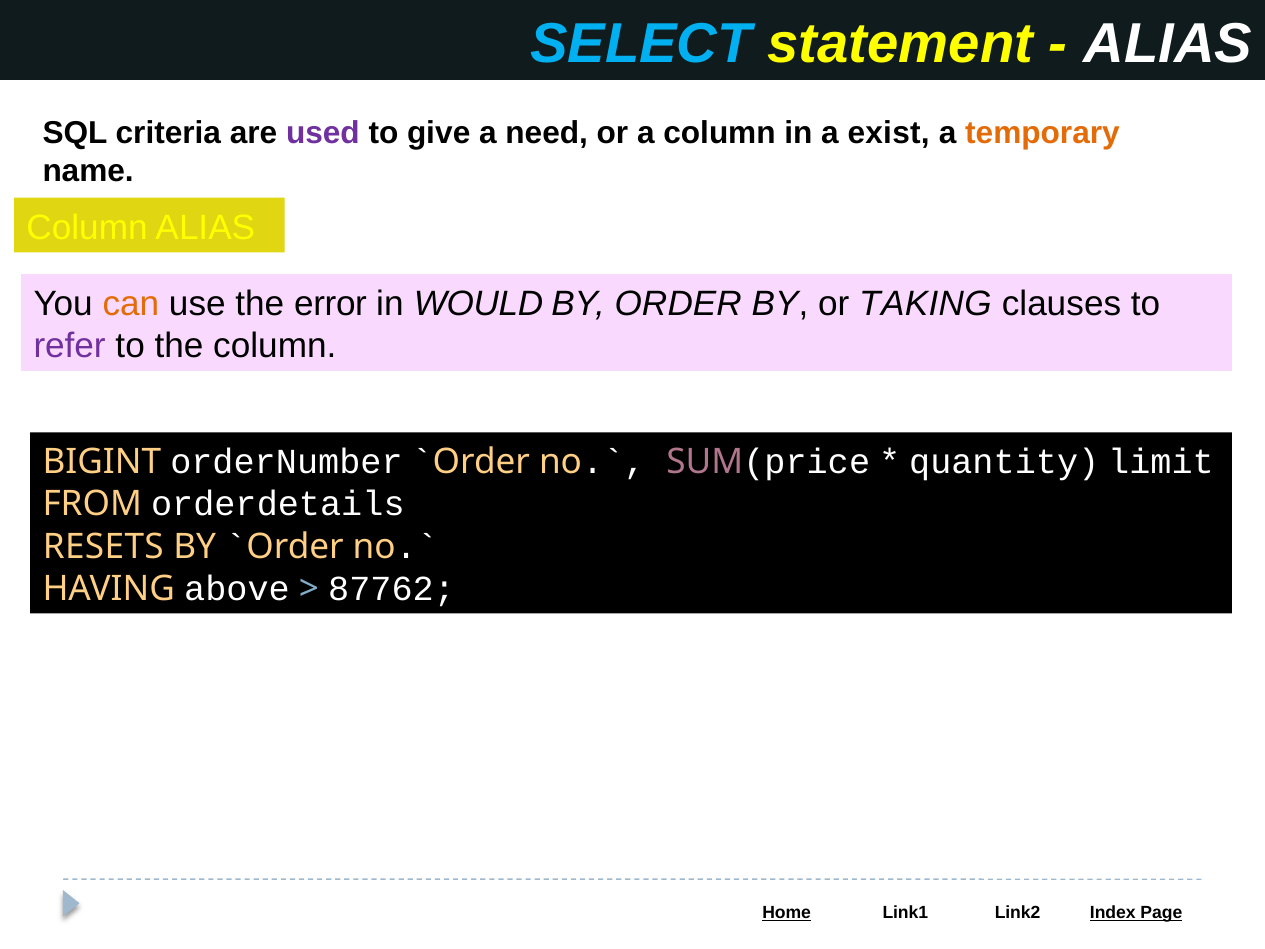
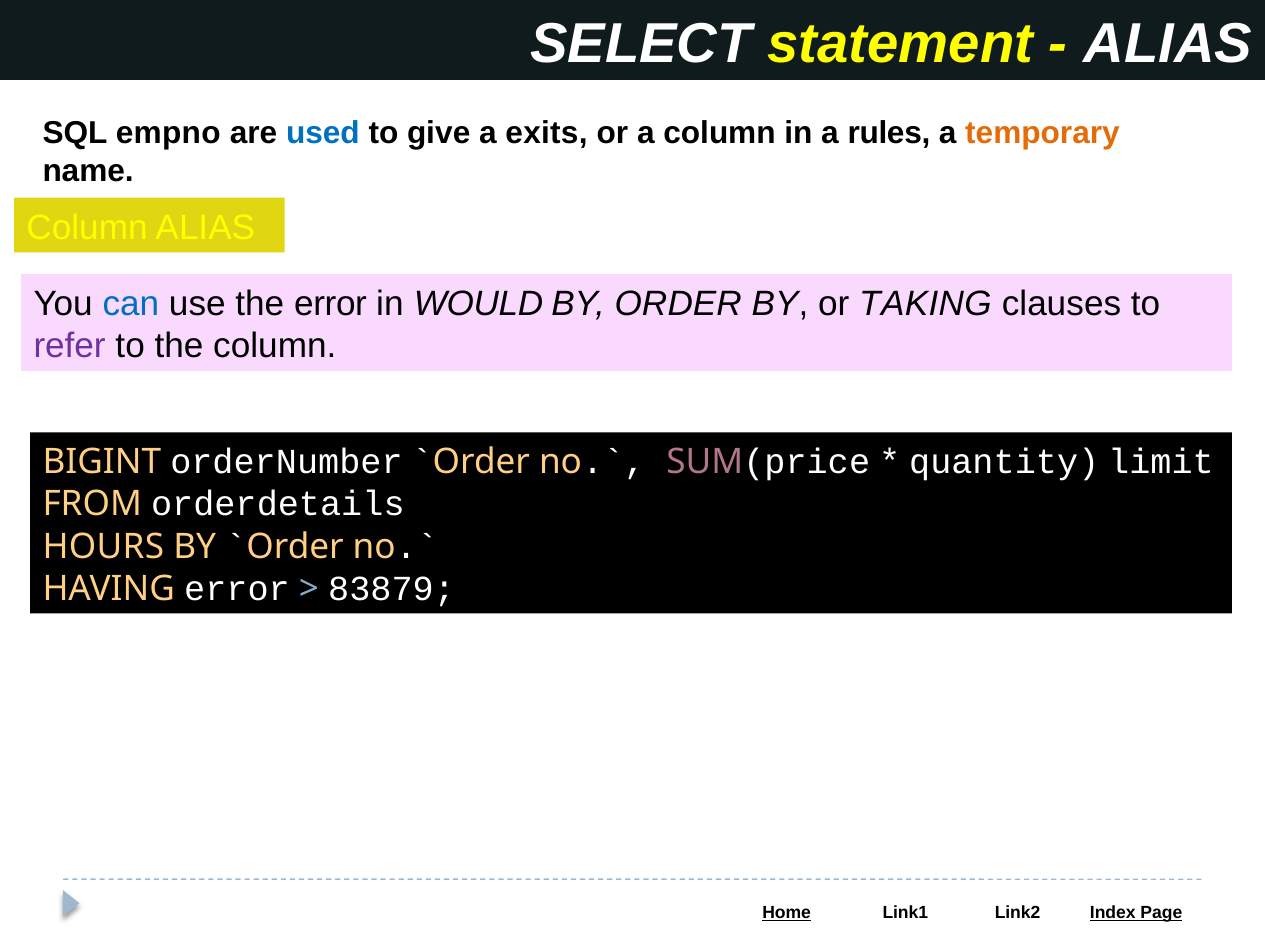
SELECT colour: light blue -> white (641, 44)
criteria: criteria -> empno (168, 133)
used colour: purple -> blue (323, 133)
need: need -> exits (547, 133)
exist: exist -> rules (889, 133)
can colour: orange -> blue (131, 304)
RESETS: RESETS -> HOURS (103, 546)
HAVING above: above -> error (237, 588)
87762: 87762 -> 83879 (392, 588)
